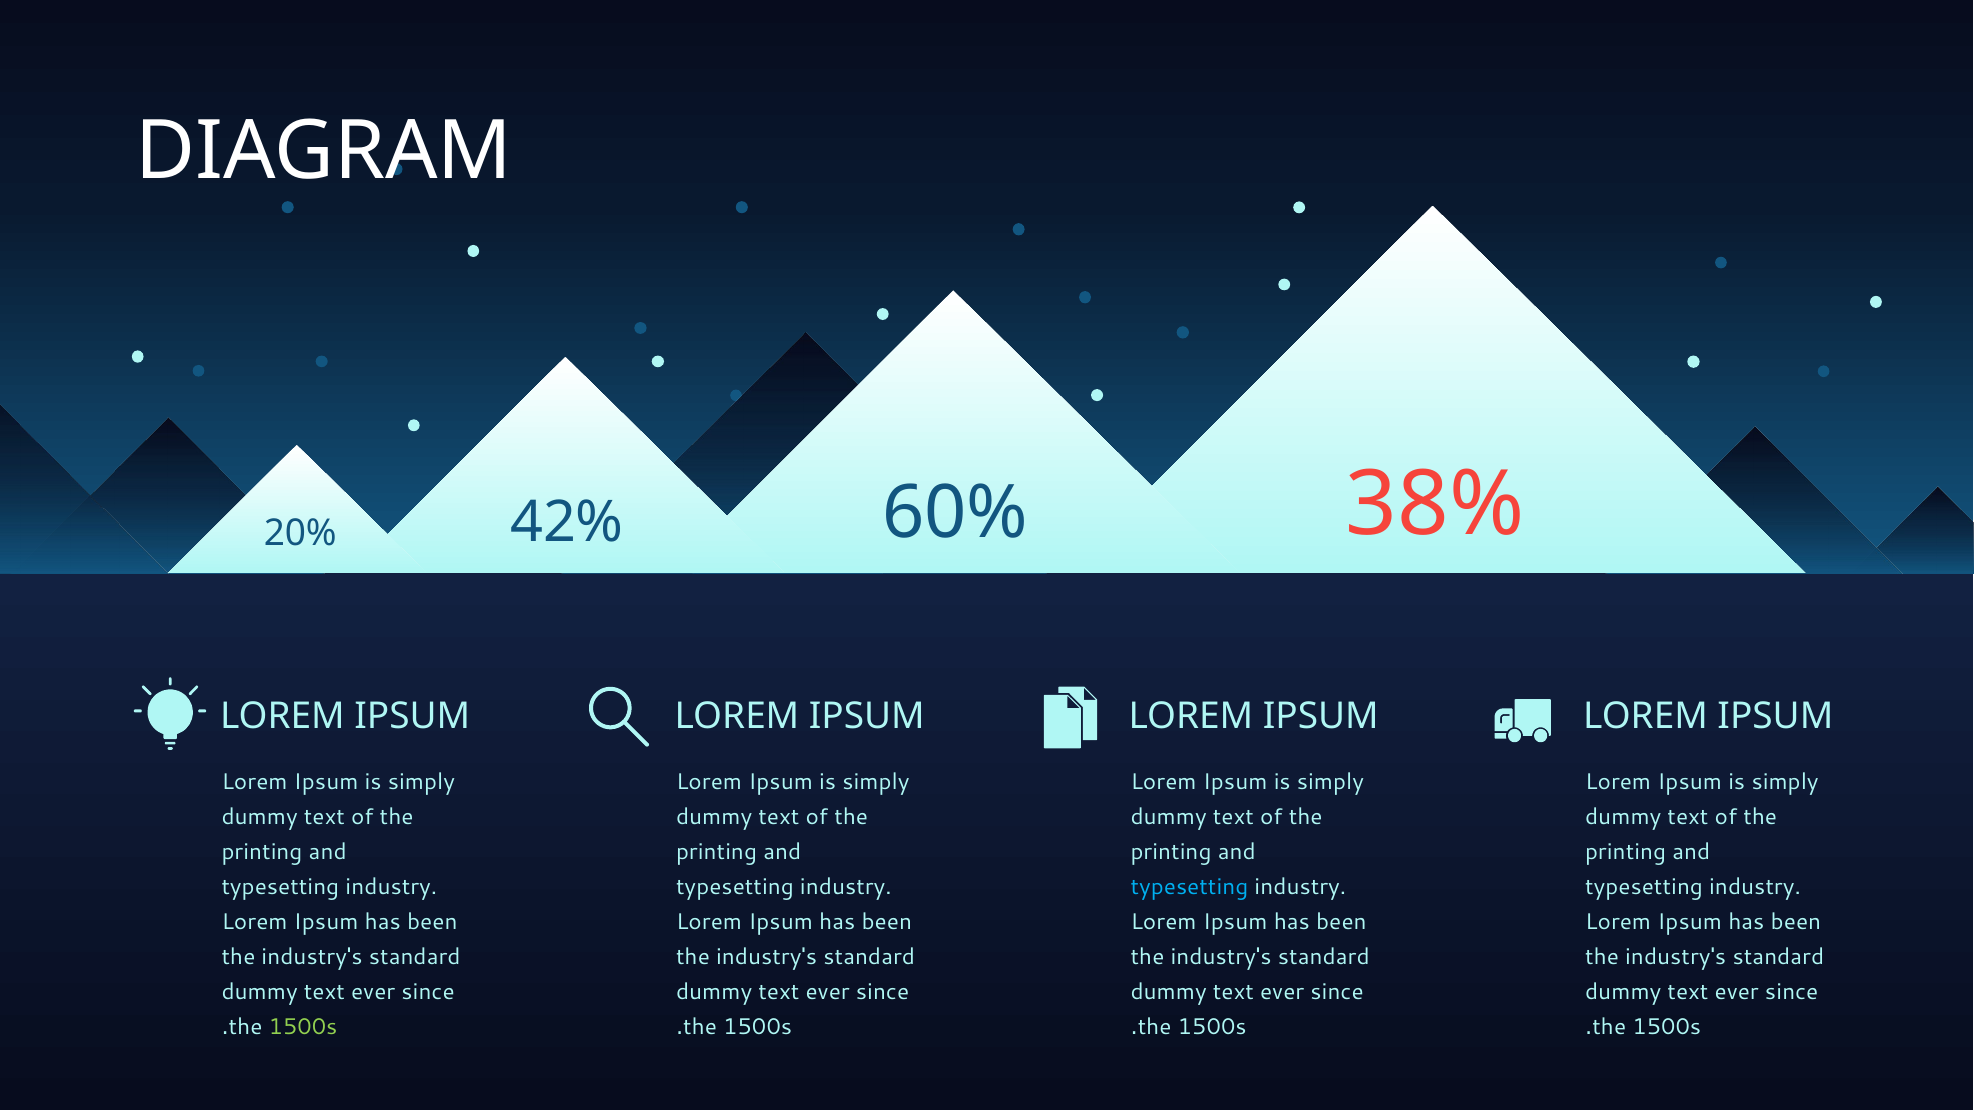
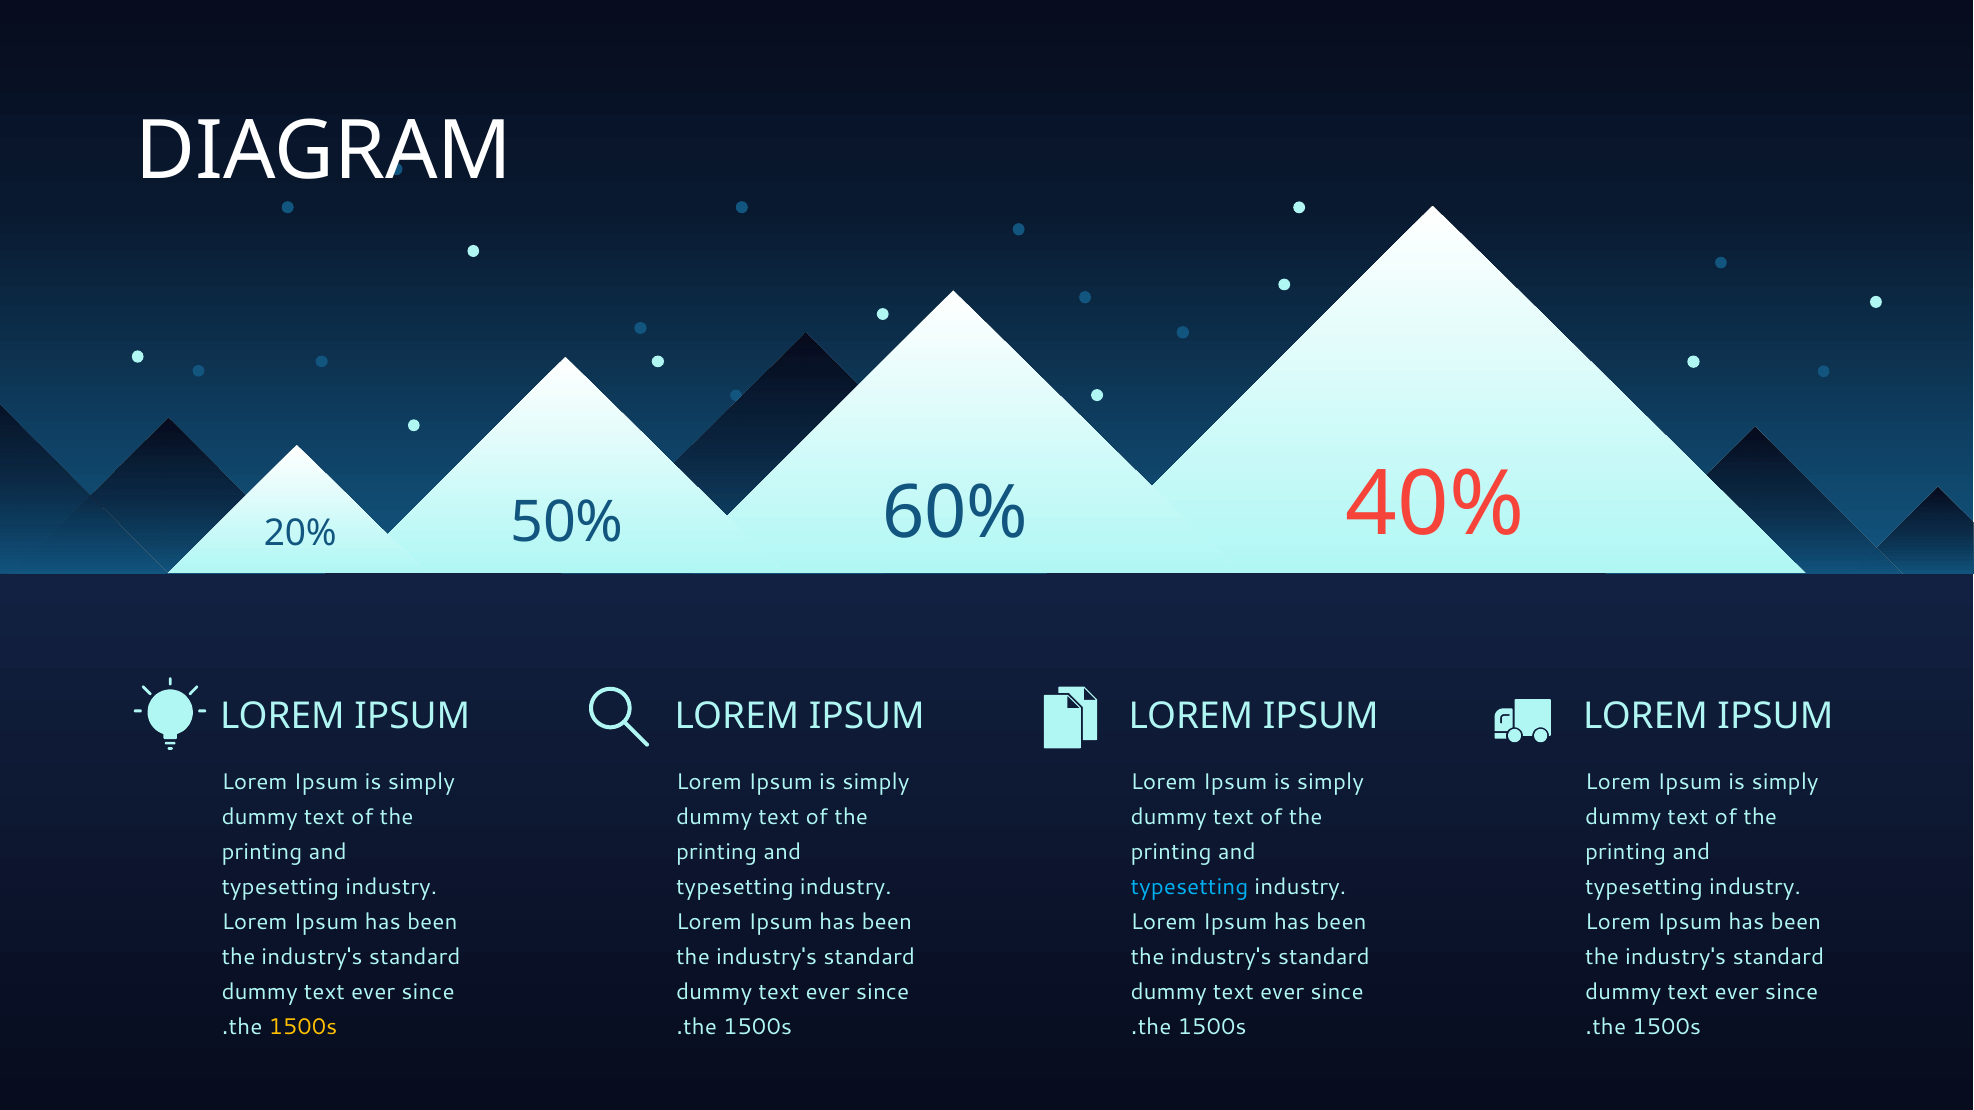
42%: 42% -> 50% (567, 522)
38%: 38% -> 40% (1435, 505)
1500s colour: light green -> yellow (303, 1027)
